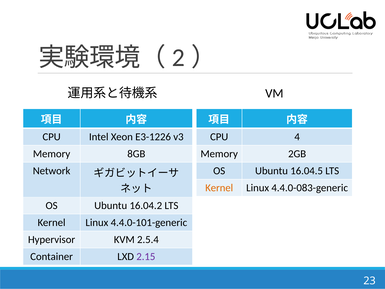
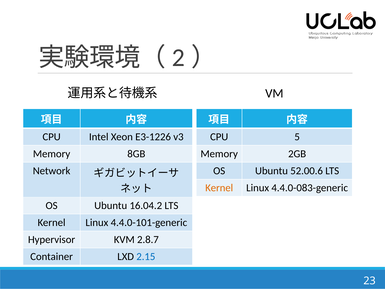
4: 4 -> 5 (297, 137)
16.04.5: 16.04.5 -> 52.00.6 (307, 171)
2.5.4: 2.5.4 -> 2.8.7 (148, 239)
2.15 colour: purple -> blue (146, 256)
